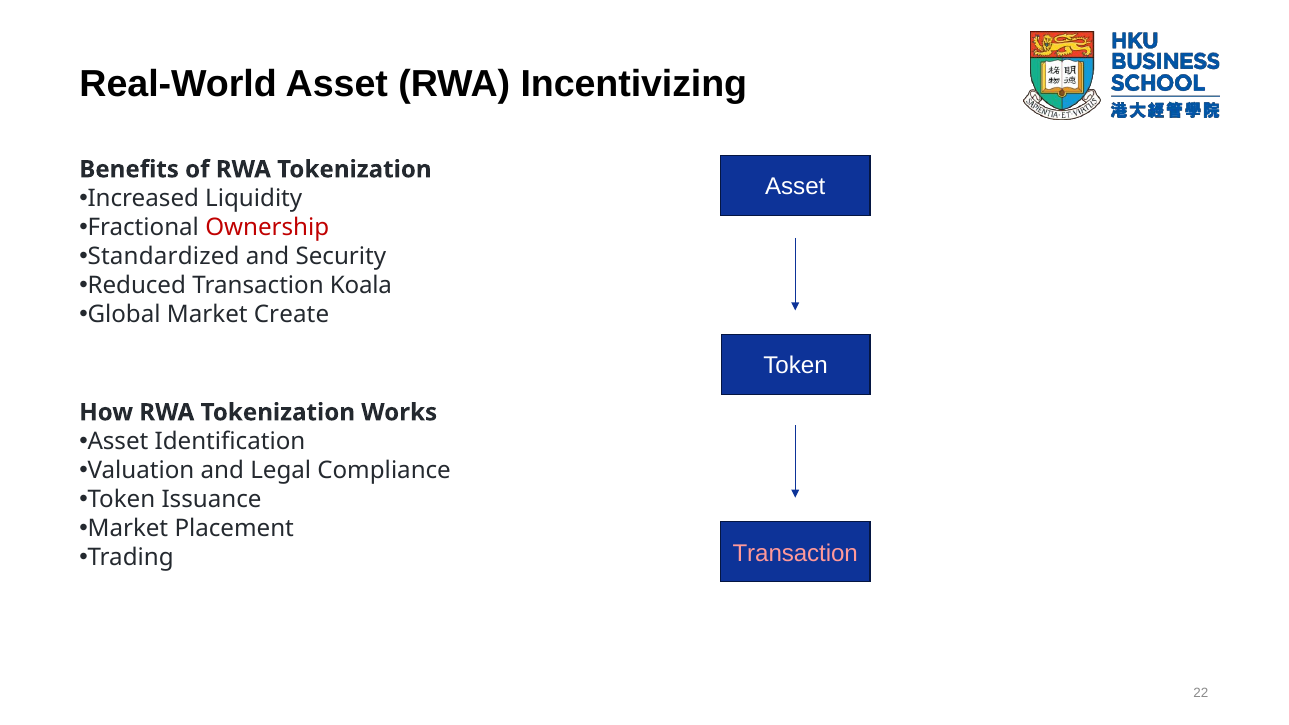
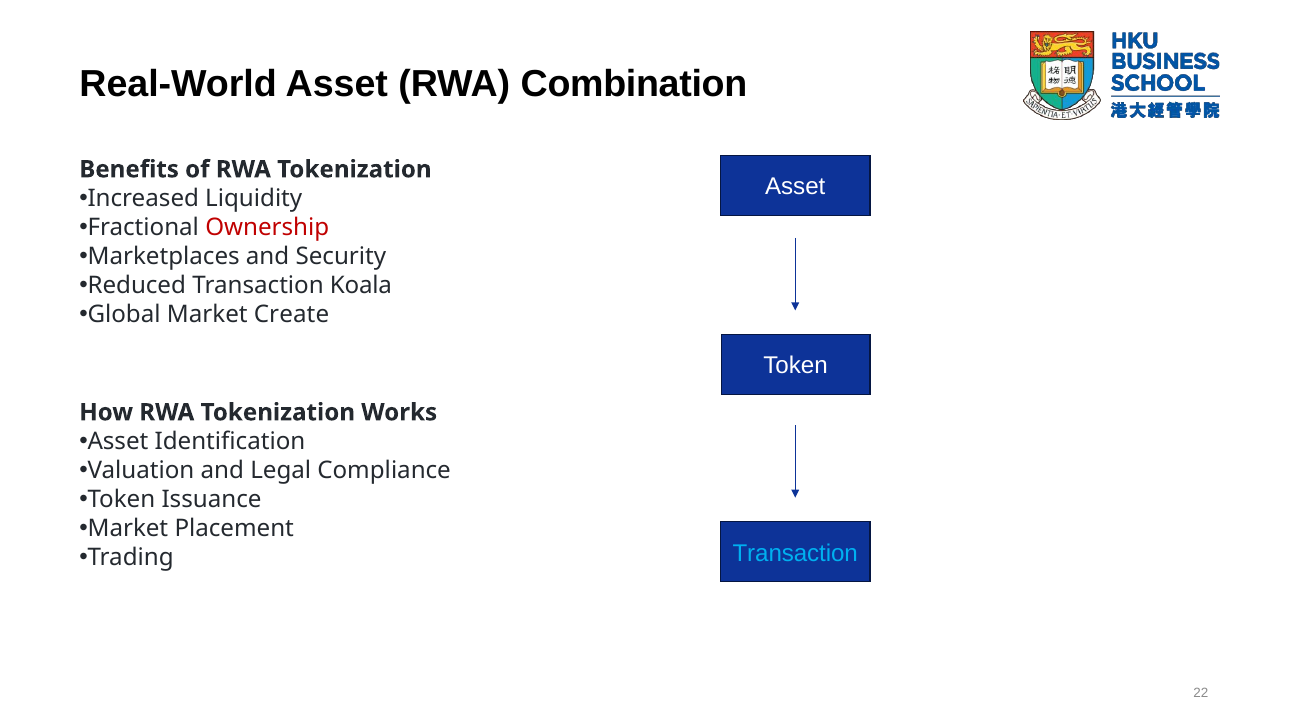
Incentivizing: Incentivizing -> Combination (634, 84)
Standardized: Standardized -> Marketplaces (164, 256)
Transaction colour: pink -> light blue (795, 553)
